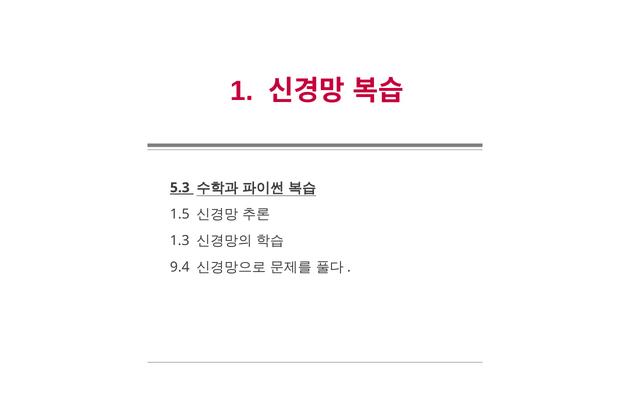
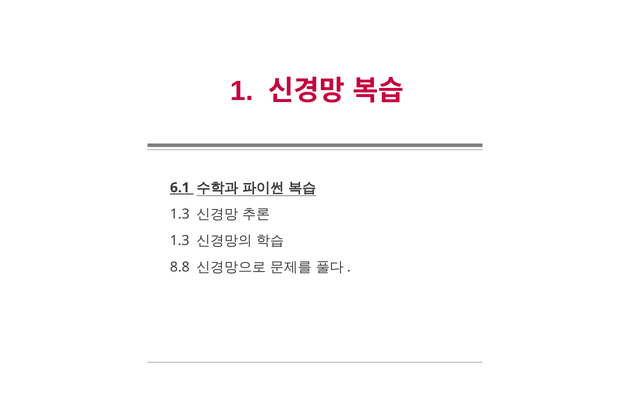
5.3: 5.3 -> 6.1 (180, 188)
1.5: 1.5 -> 1.3 (180, 214)
9.4: 9.4 -> 8.8 (180, 267)
